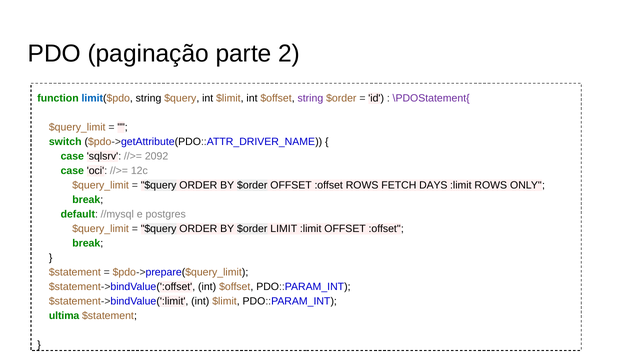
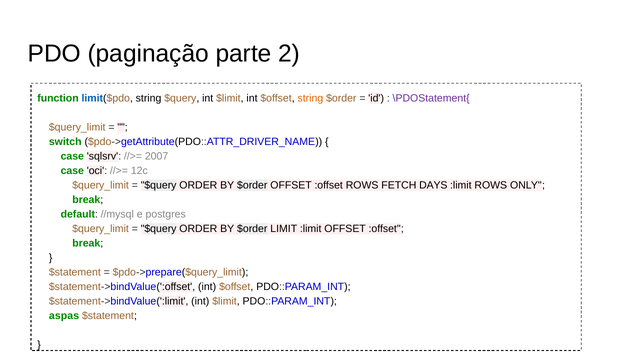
string colour: purple -> orange (310, 98)
2092: 2092 -> 2007 (157, 156)
ultima: ultima -> aspas (64, 316)
